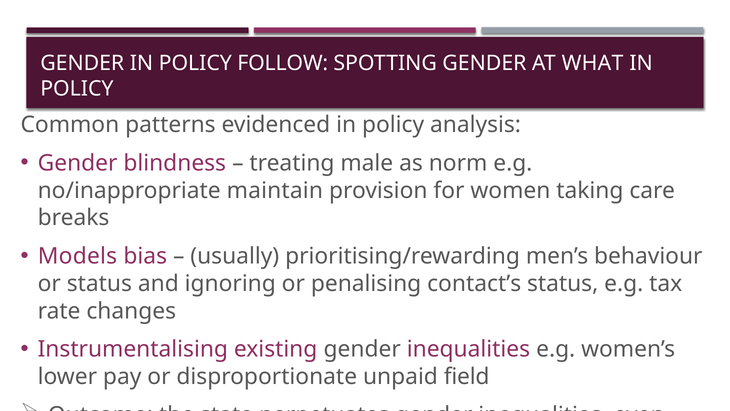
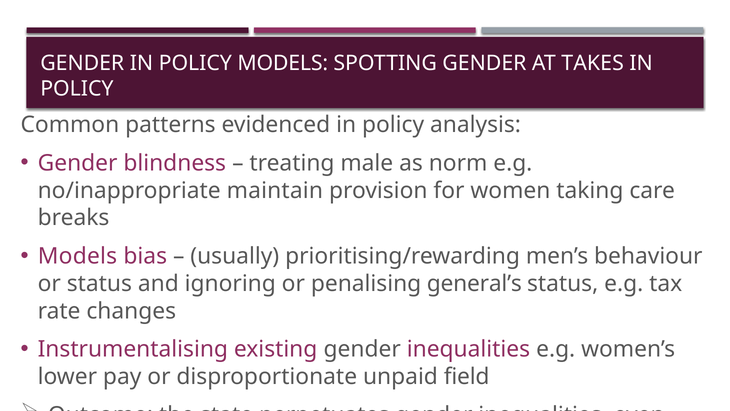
POLICY FOLLOW: FOLLOW -> MODELS (283, 63)
WHAT: WHAT -> TAKES (593, 63)
contact’s: contact’s -> general’s (474, 283)
